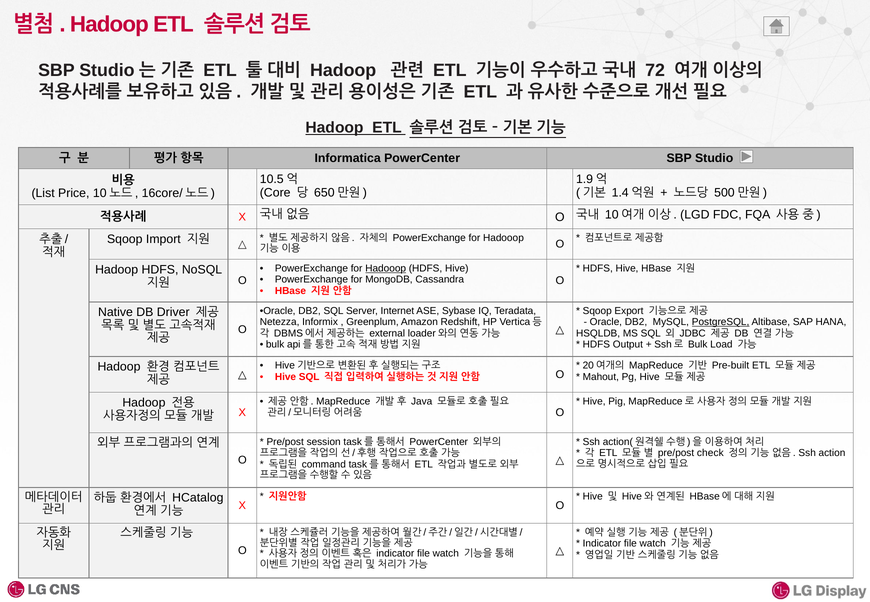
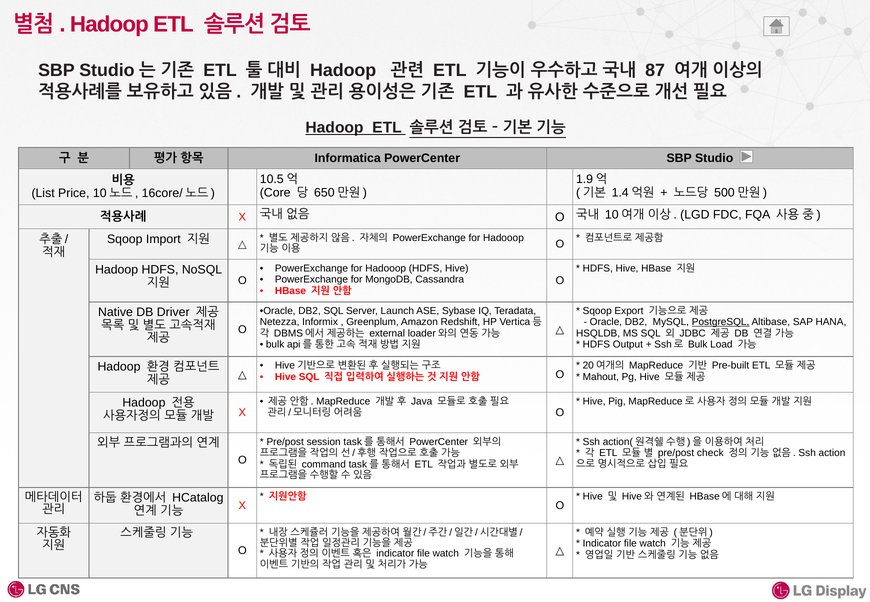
72: 72 -> 87 (655, 70)
Hadooop underline: present -> none (386, 268)
Internet: Internet -> Launch (397, 311)
